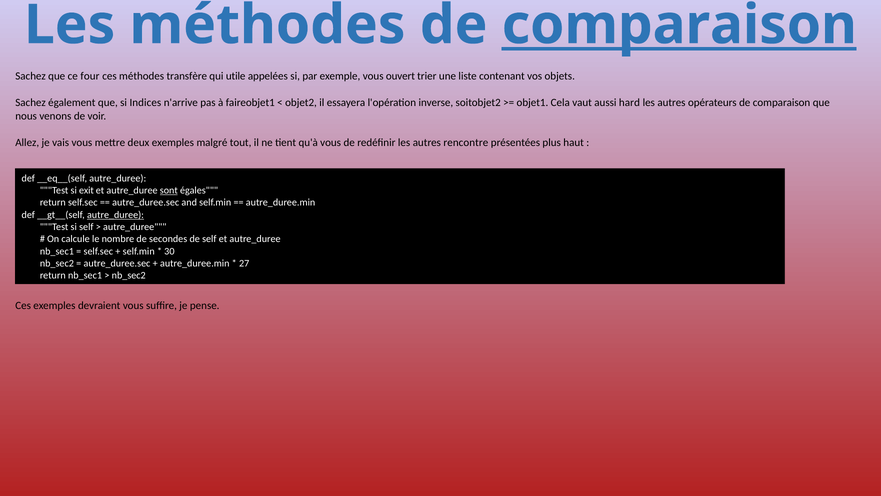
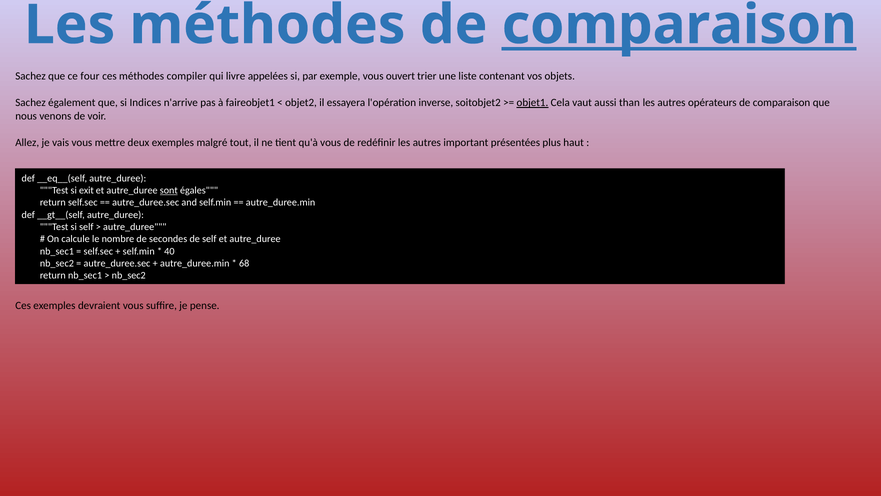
transfère: transfère -> compiler (187, 76)
utile: utile -> livre (236, 76)
objet1 underline: none -> present (532, 103)
hard: hard -> than (629, 103)
rencontre: rencontre -> important (466, 142)
autre_duree underline: present -> none (115, 215)
30: 30 -> 40 (169, 251)
27: 27 -> 68 (244, 263)
